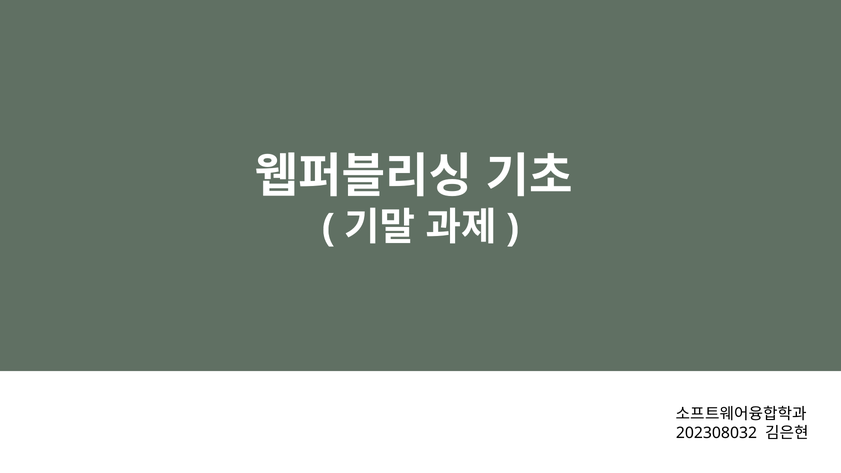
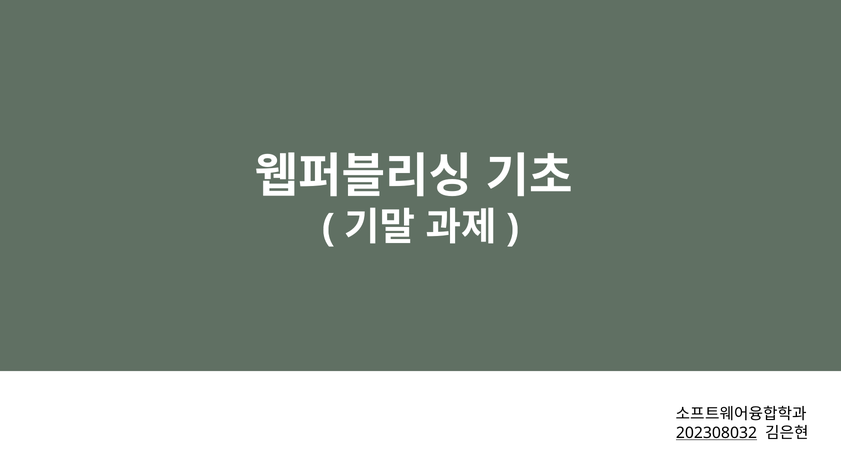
202308032 underline: none -> present (717, 433)
